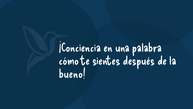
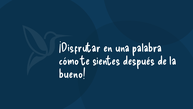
¡Conciencia: ¡Conciencia -> ¡Disfrutar (80, 48)
